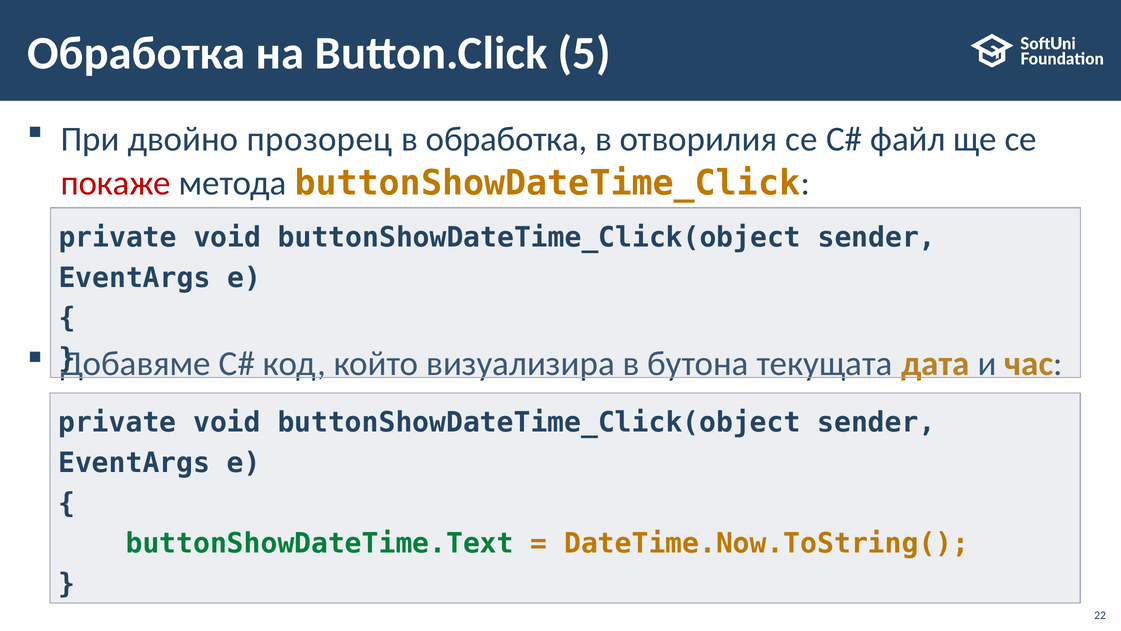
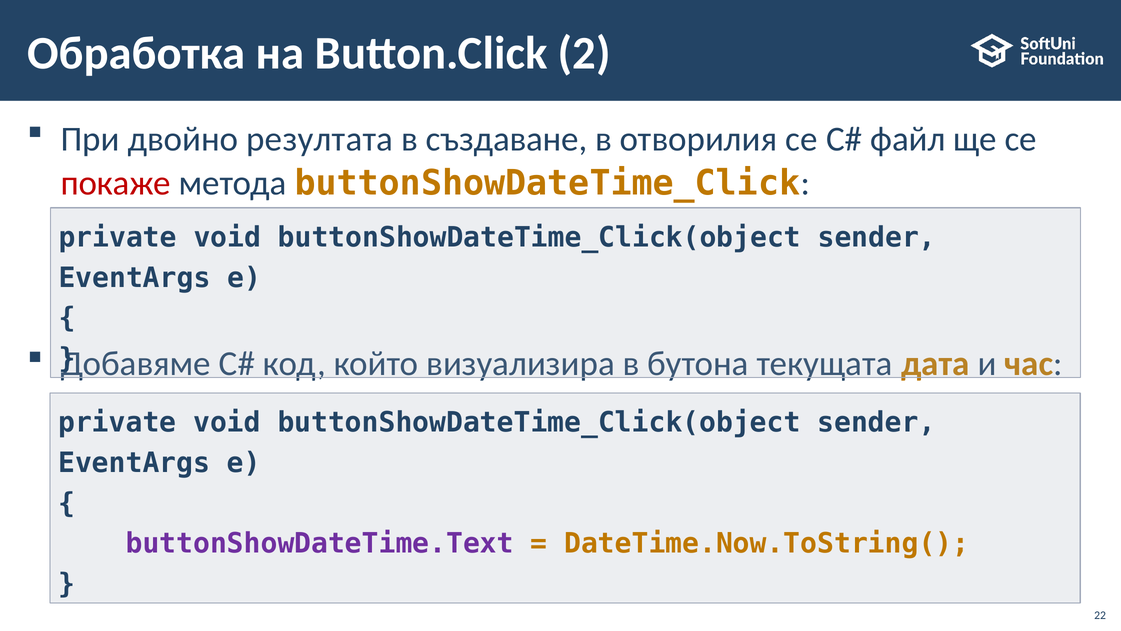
5: 5 -> 2 (584, 53)
прозорец: прозорец -> резултата (320, 139)
в обработка: обработка -> създаване (507, 139)
buttonShowDateTime.Text colour: green -> purple (320, 543)
